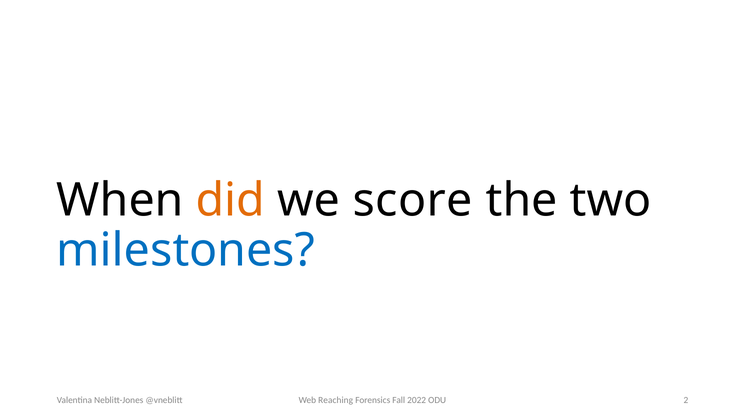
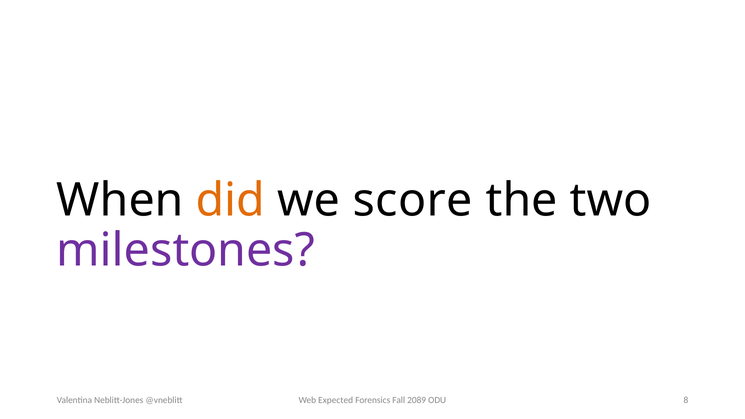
milestones colour: blue -> purple (186, 251)
Reaching: Reaching -> Expected (336, 400)
2022: 2022 -> 2089 (417, 400)
2: 2 -> 8 (686, 400)
